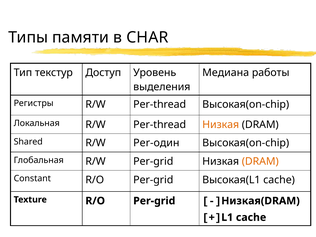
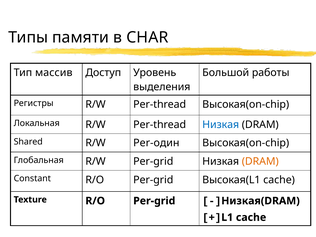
текстур: текстур -> массив (54, 73)
Медиана: Медиана -> Большой (226, 73)
Низкая colour: orange -> blue (221, 125)
